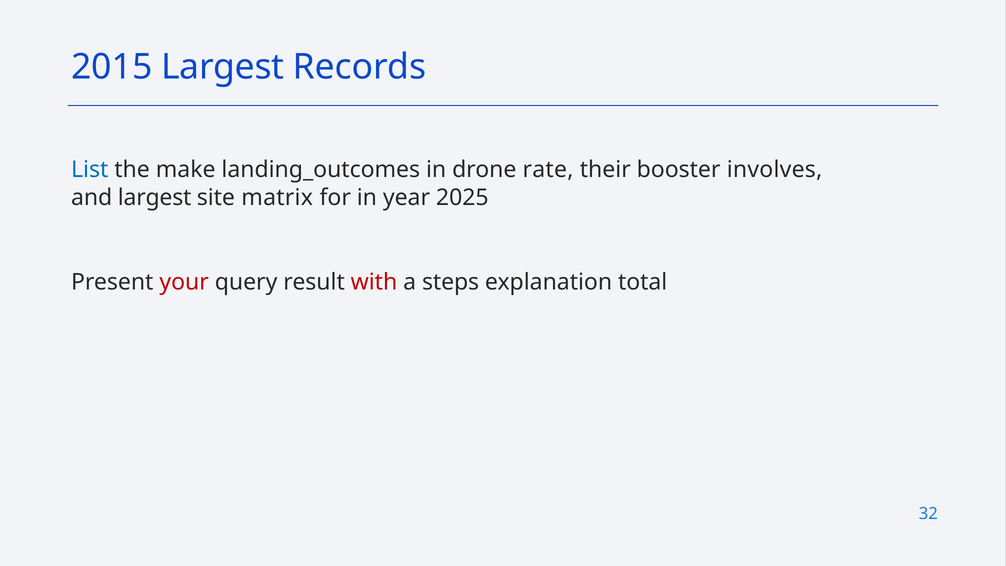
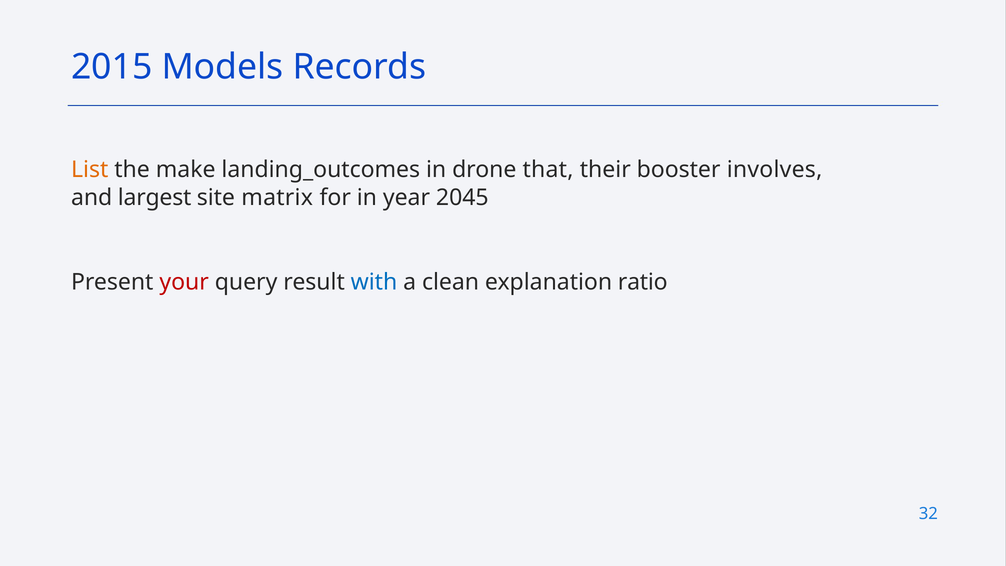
2015 Largest: Largest -> Models (222, 67)
List colour: blue -> orange (90, 170)
rate: rate -> that (548, 170)
2025: 2025 -> 2045 (462, 197)
with colour: red -> blue (374, 282)
steps: steps -> clean (451, 282)
total: total -> ratio (643, 282)
